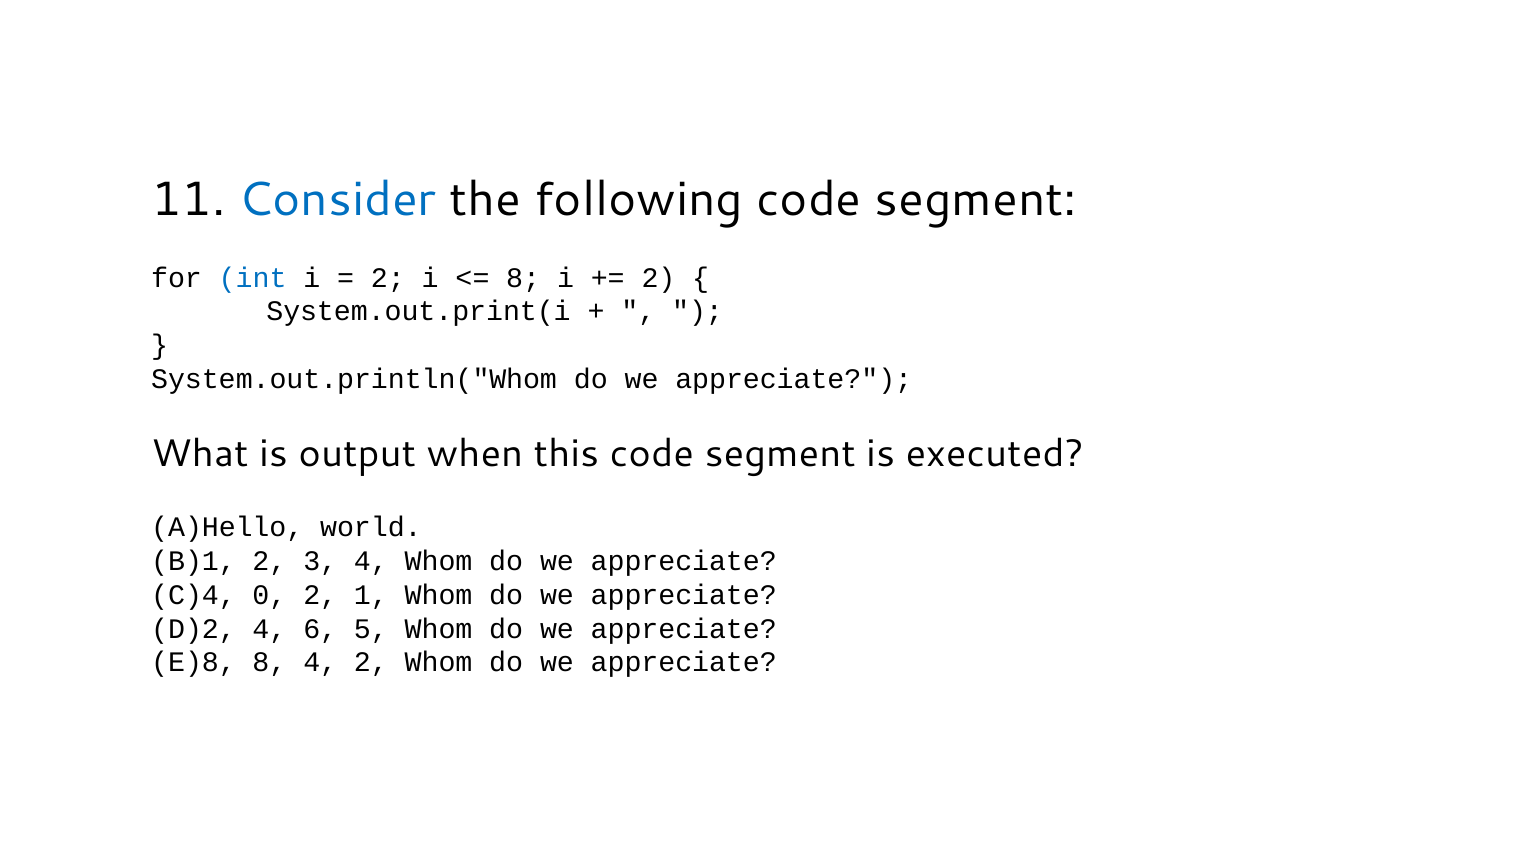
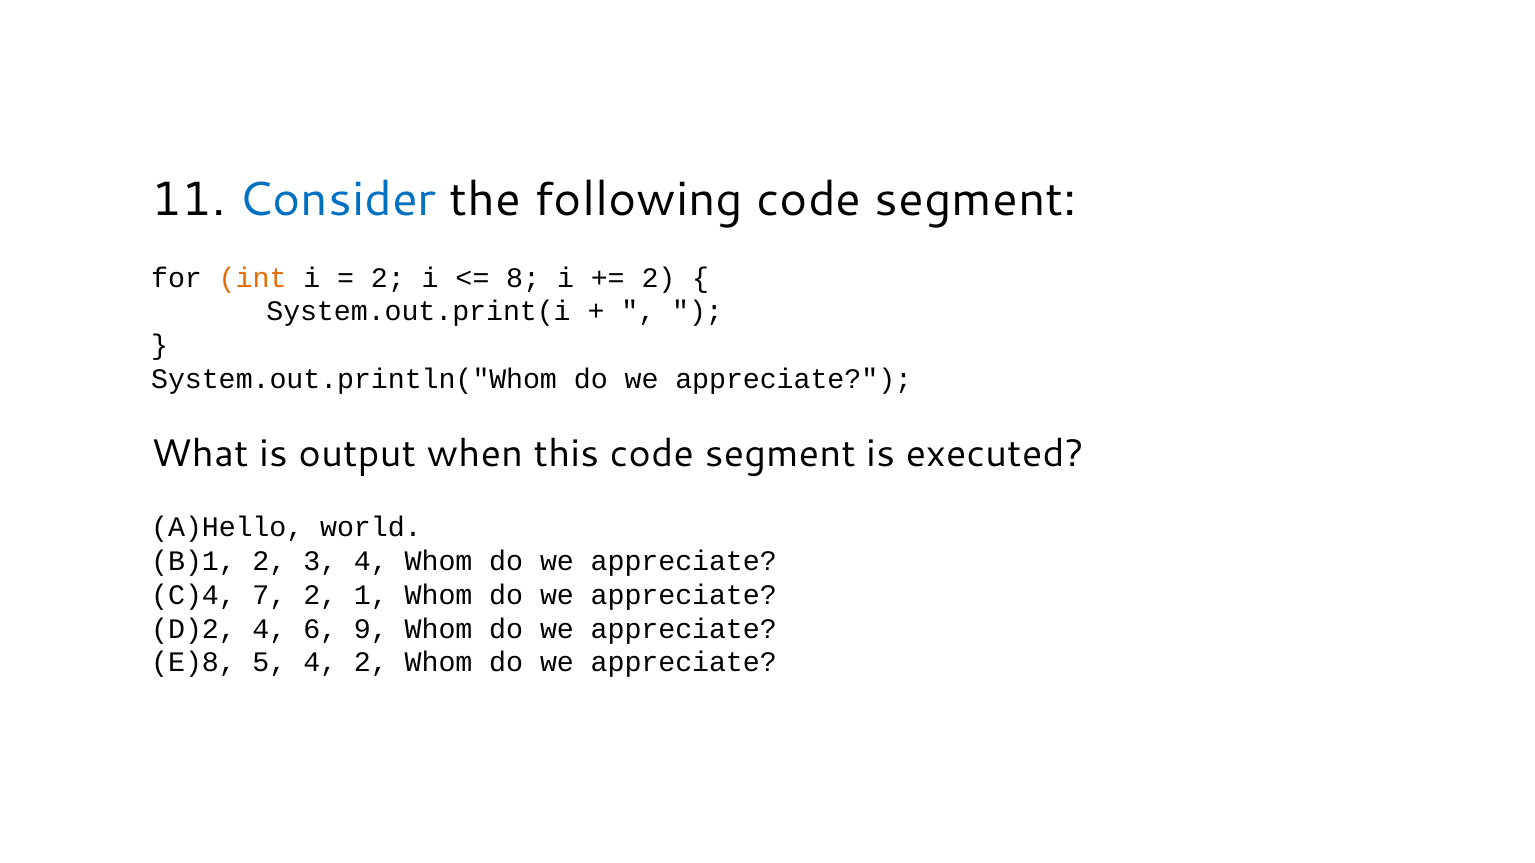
int colour: blue -> orange (253, 278)
0: 0 -> 7 (269, 595)
5: 5 -> 9 (371, 629)
8: 8 -> 5 (269, 663)
